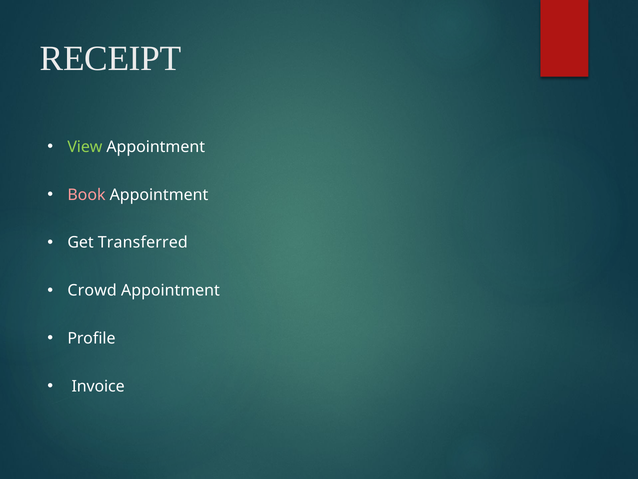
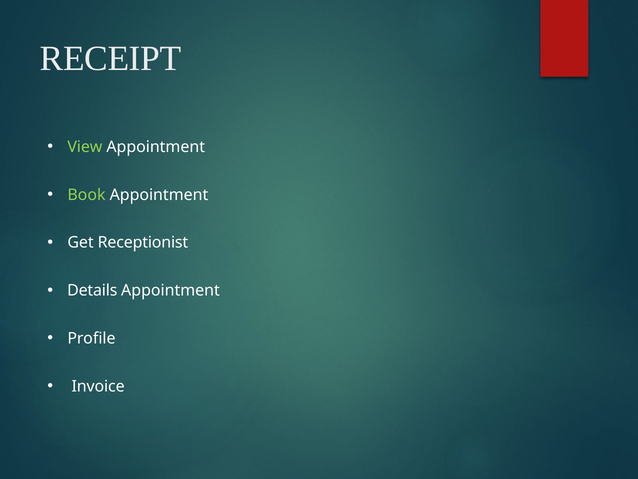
Book colour: pink -> light green (86, 195)
Transferred: Transferred -> Receptionist (143, 242)
Crowd: Crowd -> Details (92, 290)
